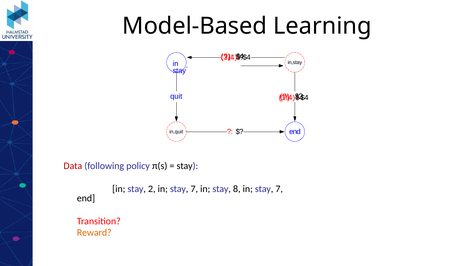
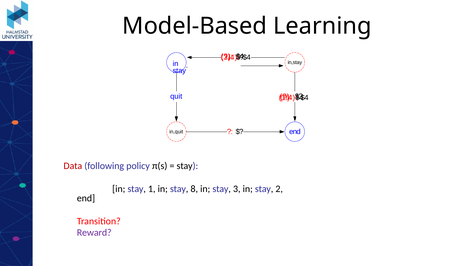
2: 2 -> 1 (152, 189)
7: 7 -> 8 (194, 189)
8: 8 -> 3 (237, 189)
7: 7 -> 2 (279, 189)
Reward colour: orange -> purple (94, 232)
